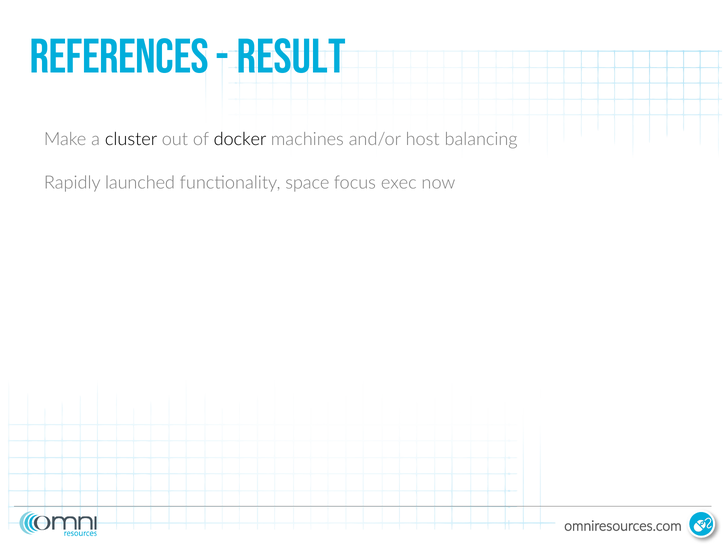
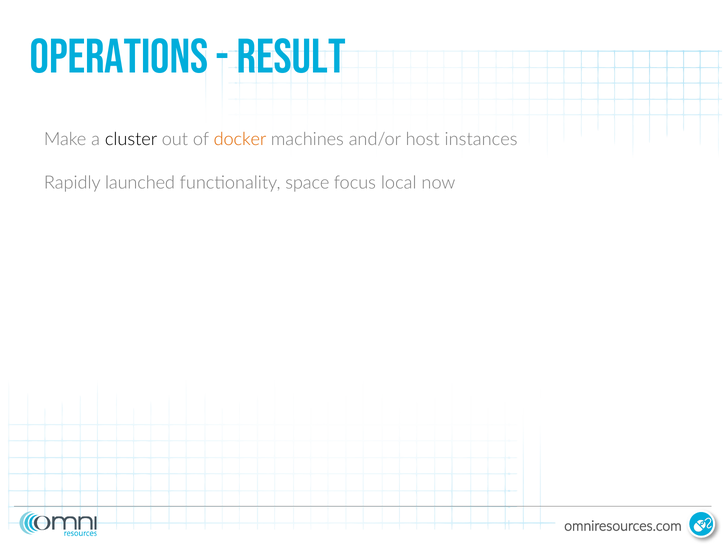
References: References -> Operations (119, 57)
docker colour: black -> orange (240, 139)
balancing: balancing -> instances (481, 139)
exec: exec -> local (399, 183)
